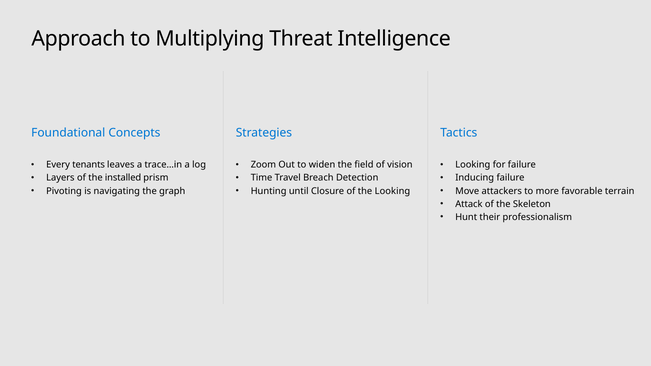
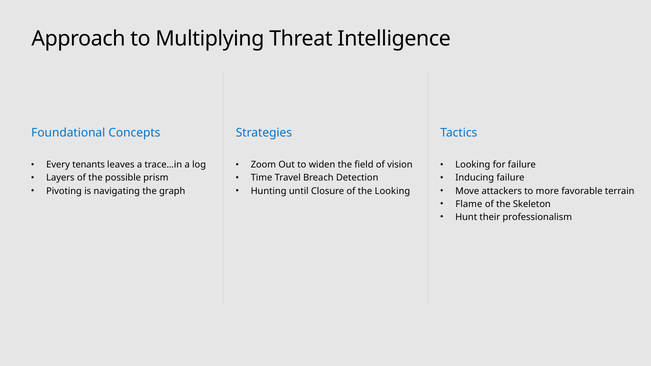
installed: installed -> possible (123, 178)
Attack: Attack -> Flame (469, 204)
